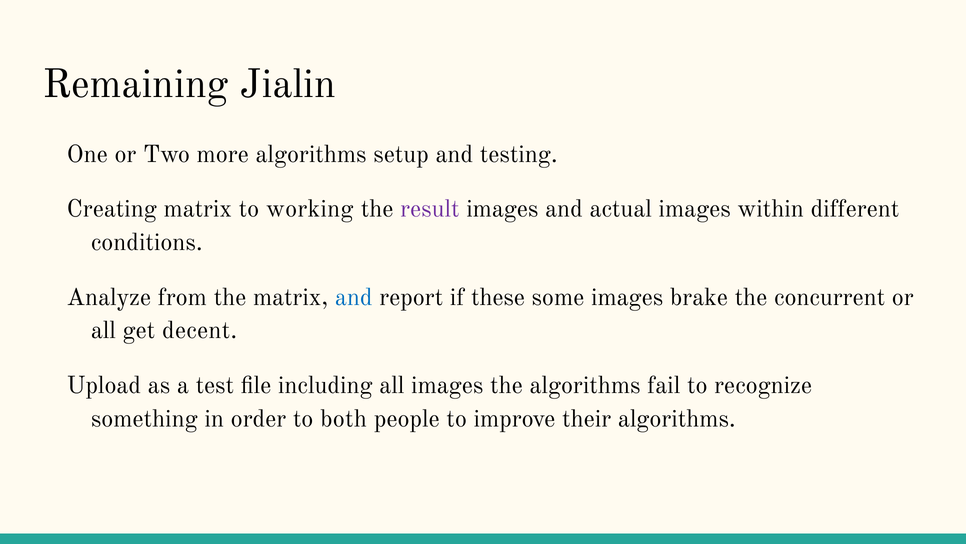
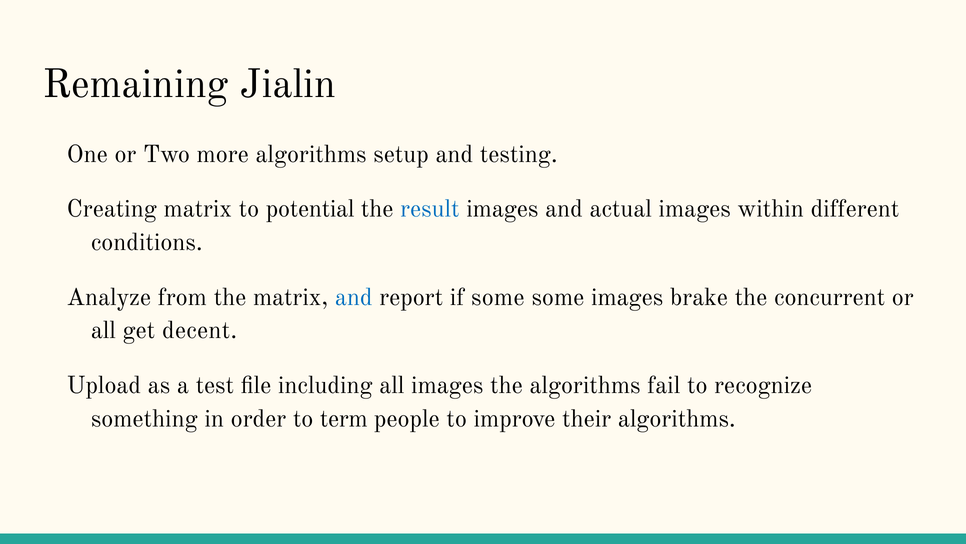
working: working -> potential (310, 209)
result colour: purple -> blue (430, 209)
if these: these -> some (498, 297)
both: both -> term (344, 418)
